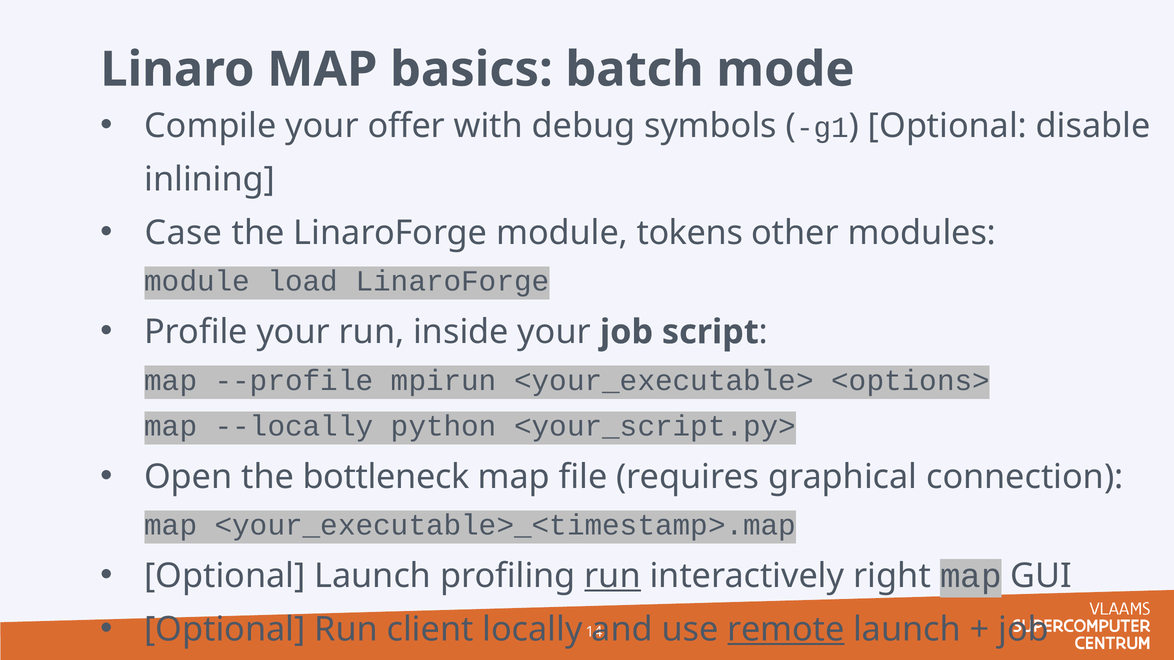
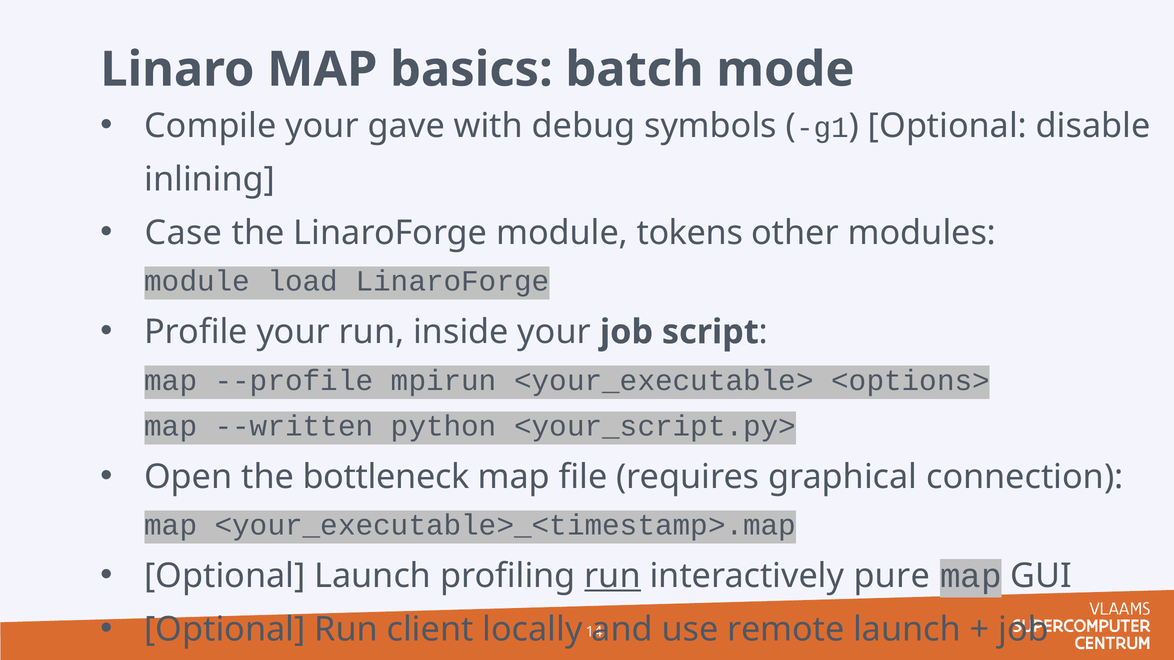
offer: offer -> gave (406, 126)
--locally: --locally -> --written (294, 426)
right: right -> pure (892, 576)
remote underline: present -> none (786, 630)
